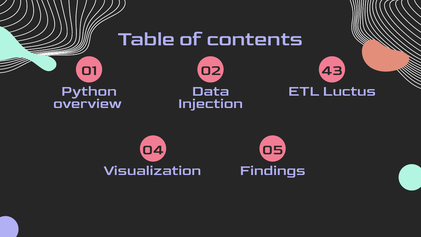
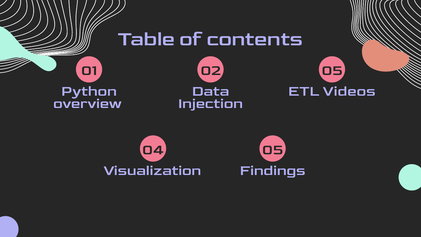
02 43: 43 -> 05 (332, 70)
Luctus: Luctus -> Videos (349, 91)
